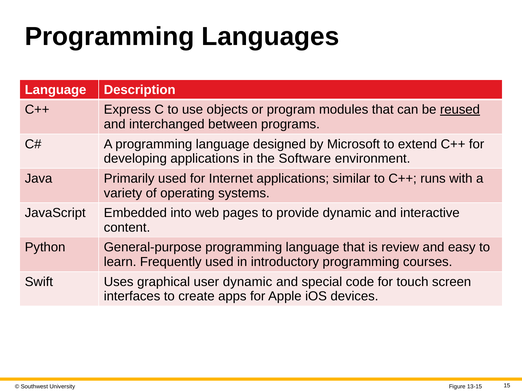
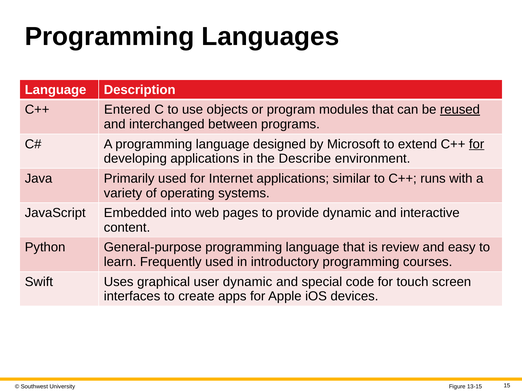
Express: Express -> Entered (127, 110)
for underline: none -> present (477, 144)
Software: Software -> Describe (305, 159)
